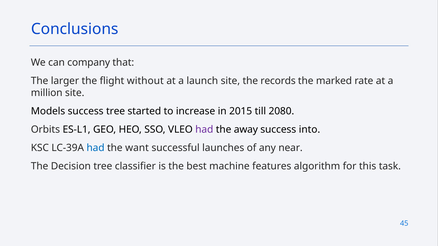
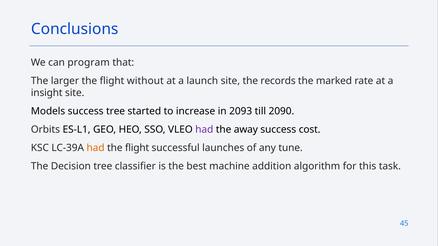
company: company -> program (89, 62)
million: million -> insight (47, 93)
2015: 2015 -> 2093 (241, 111)
2080: 2080 -> 2090 (281, 111)
into: into -> cost (310, 130)
had colour: blue -> orange (96, 148)
want: want -> flight (137, 148)
near: near -> tune (291, 148)
features: features -> addition (272, 167)
